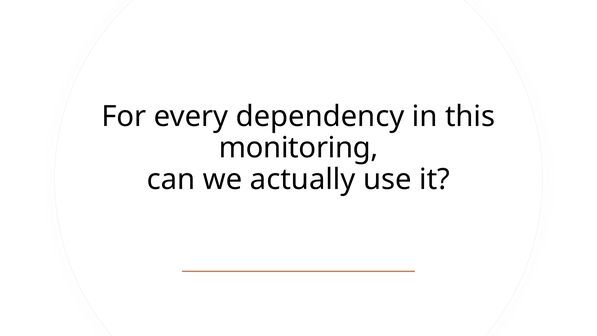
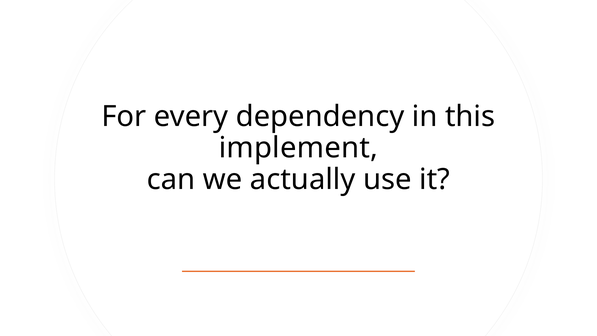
monitoring: monitoring -> implement (298, 148)
